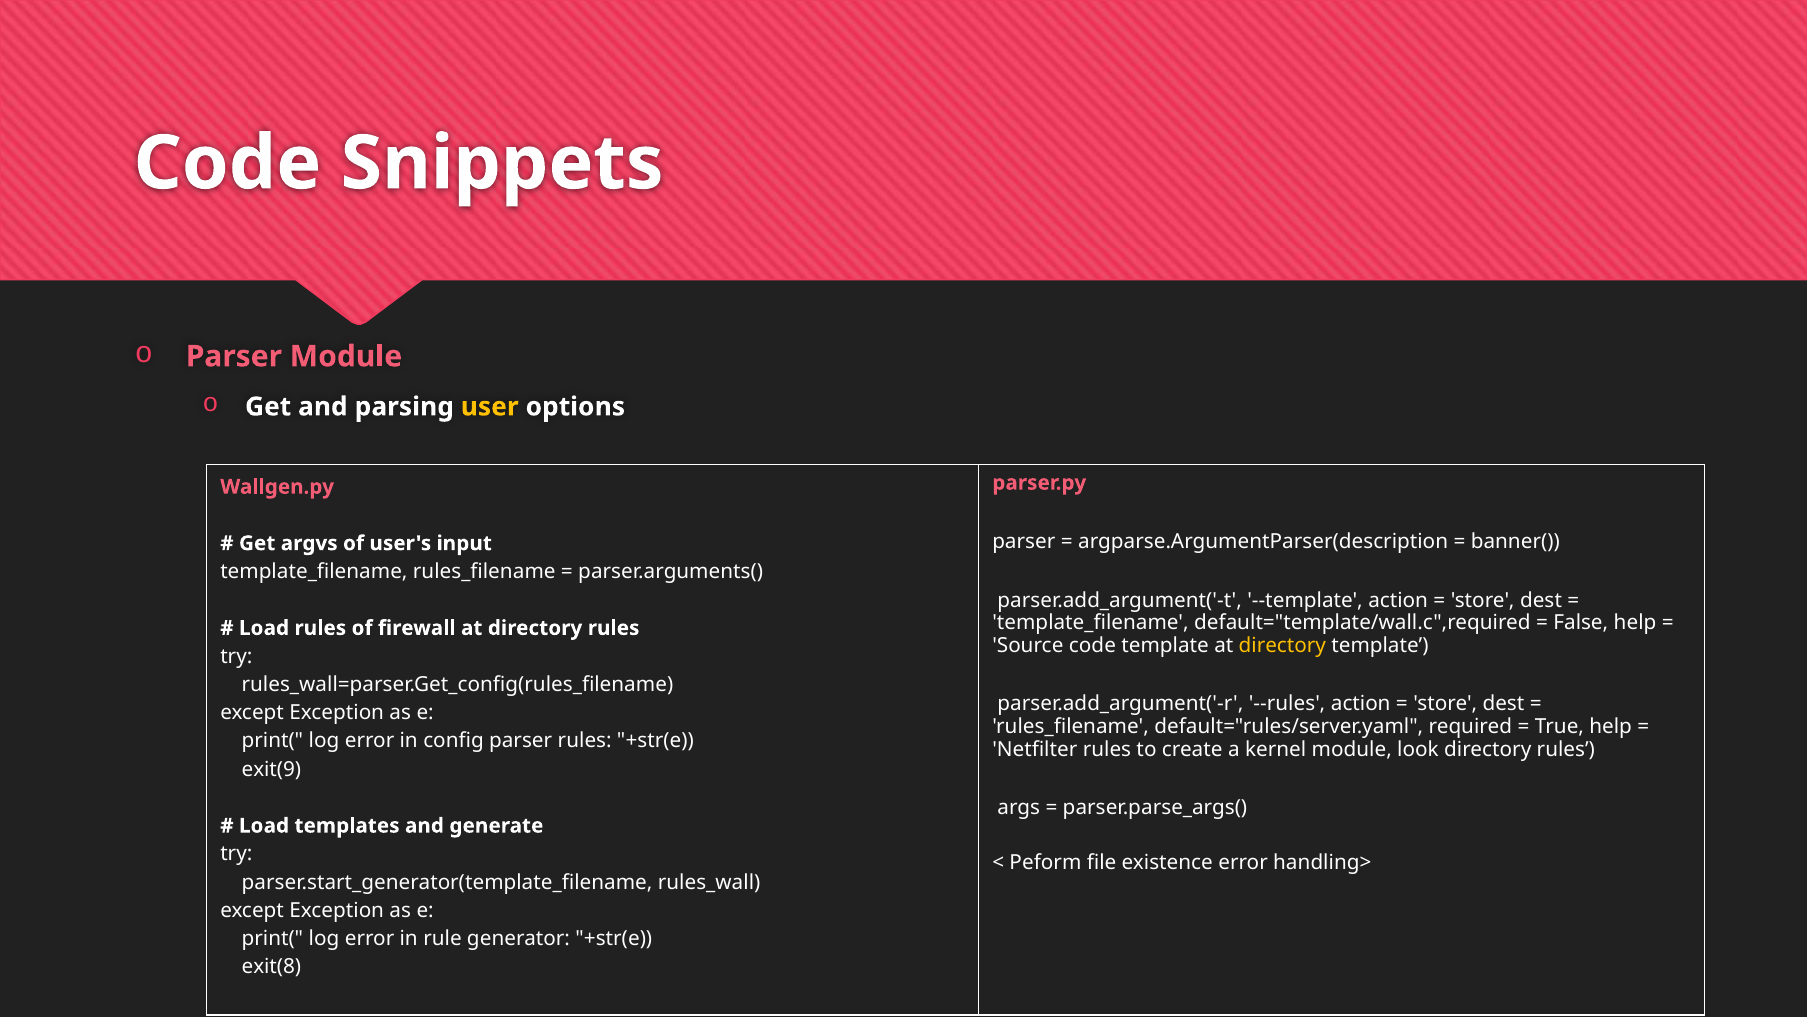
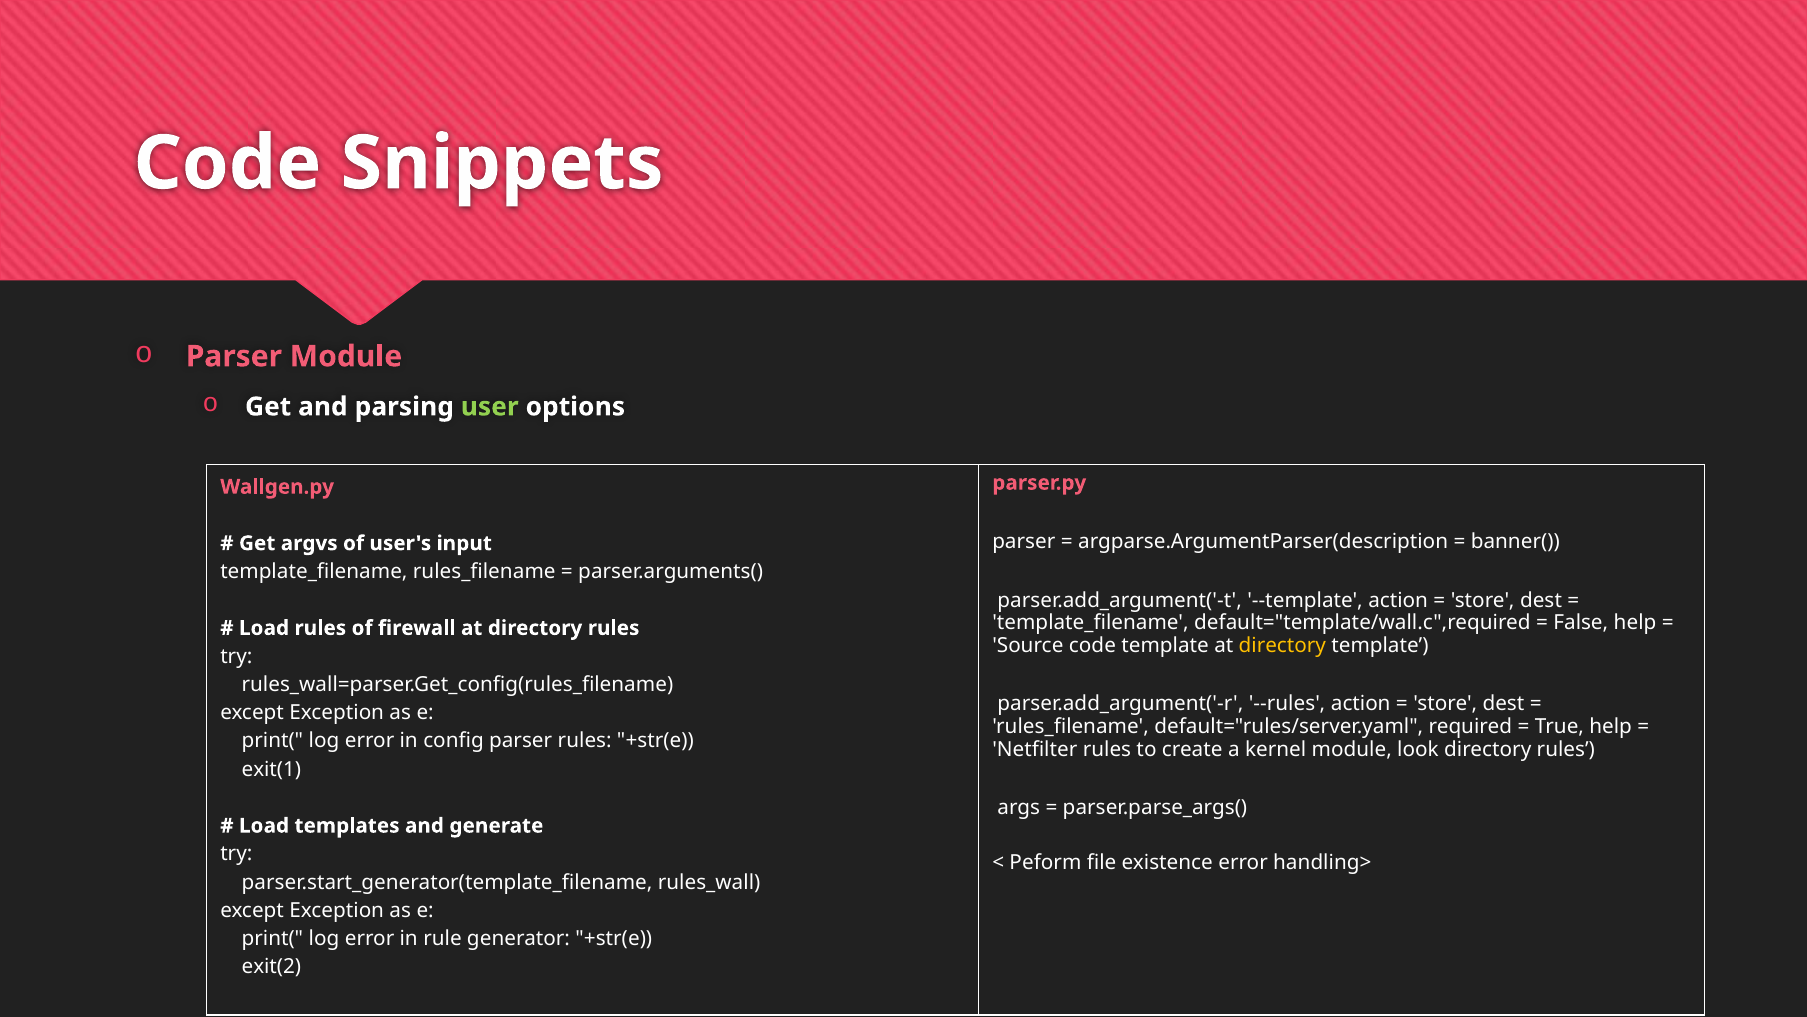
user colour: yellow -> light green (490, 407)
exit(9: exit(9 -> exit(1 (271, 769)
exit(8: exit(8 -> exit(2 (271, 966)
